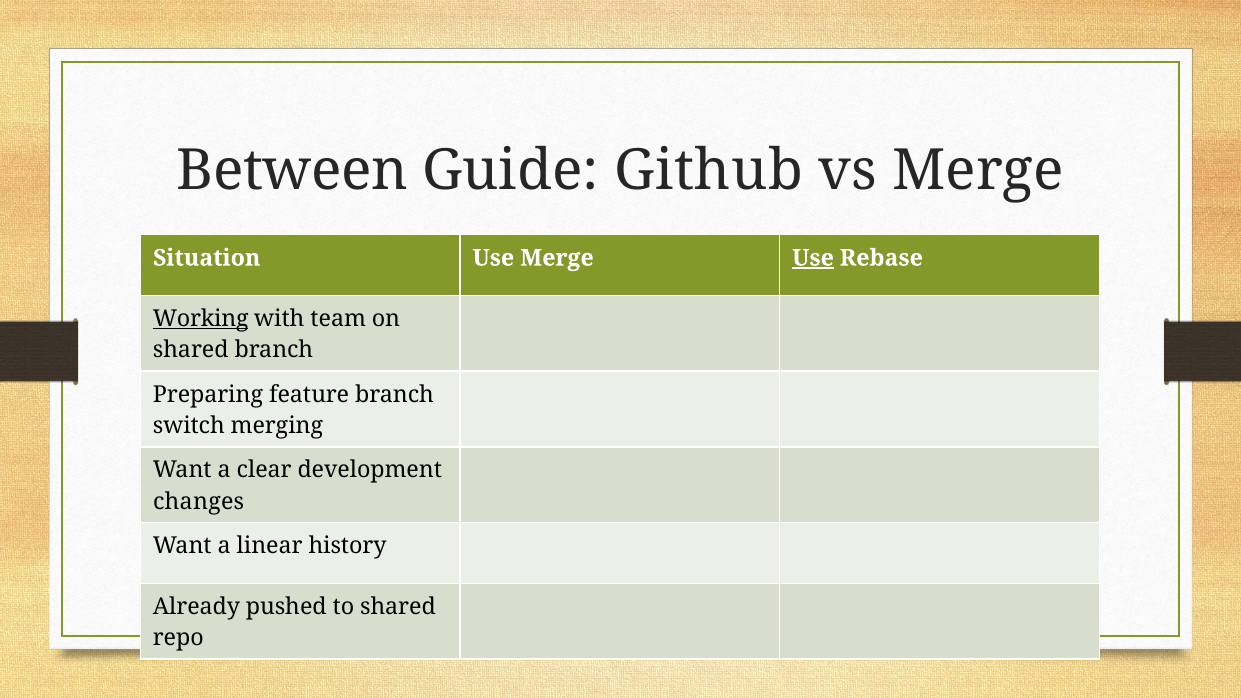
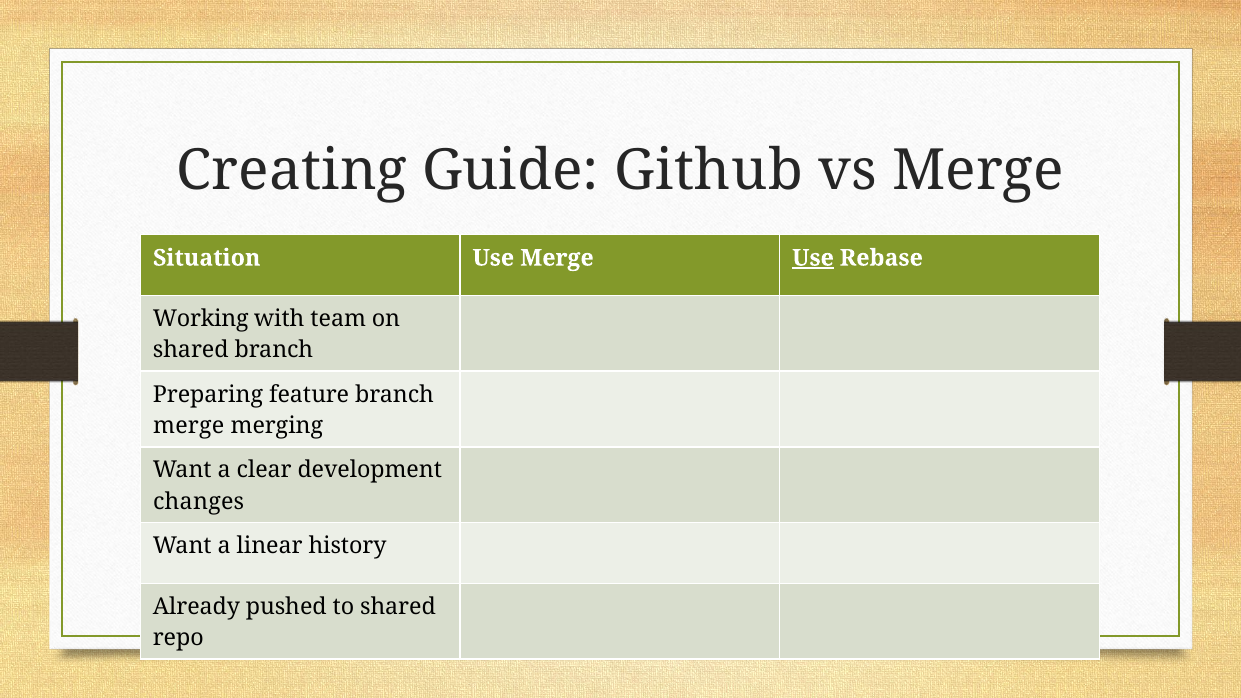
Between: Between -> Creating (292, 170)
Working underline: present -> none (201, 319)
switch: switch -> merge (189, 426)
